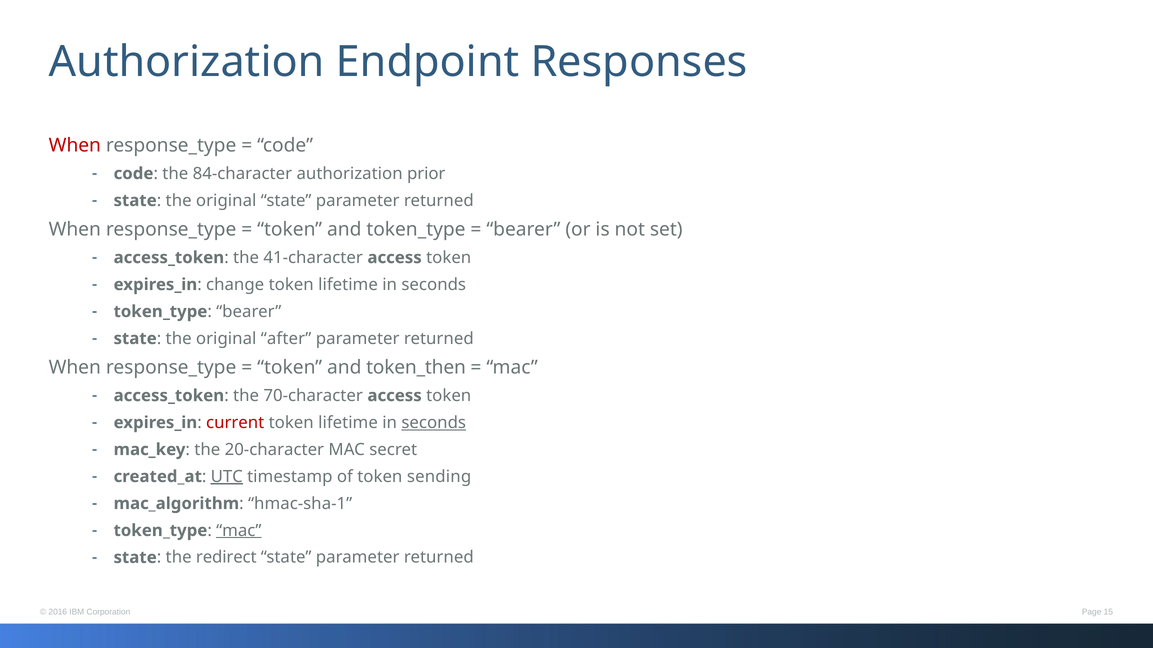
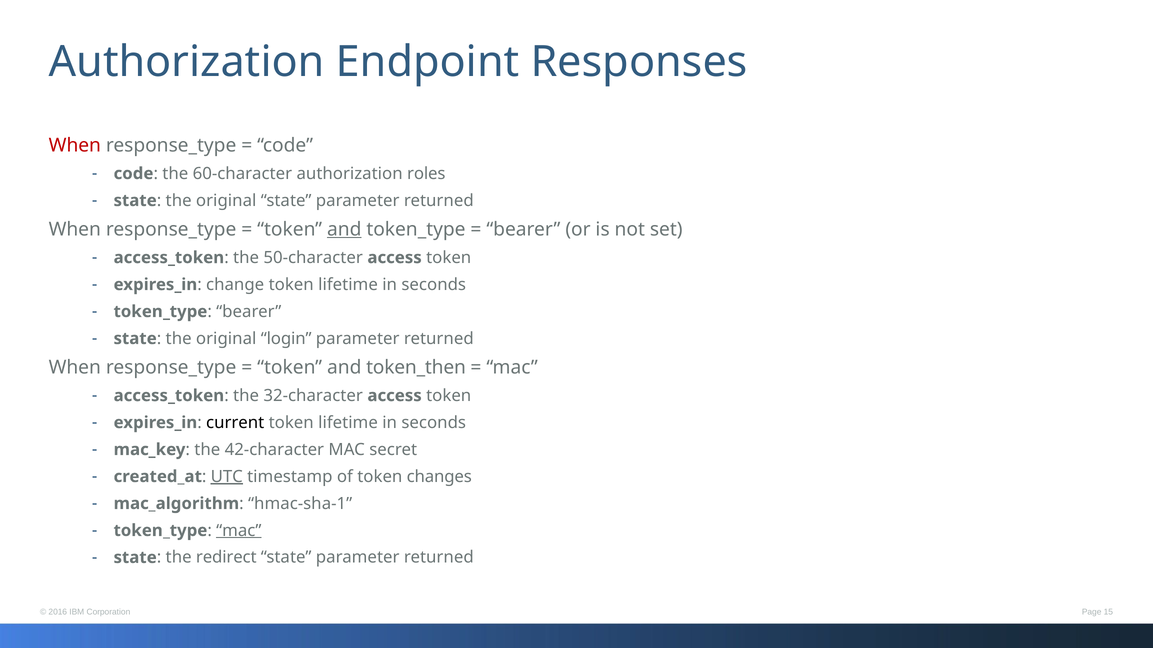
84-character: 84-character -> 60-character (242, 174)
prior: prior -> roles (426, 174)
and underline: none -> present (344, 230)
41-character: 41-character -> 50-character (313, 258)
after: after -> login (286, 339)
70-character: 70-character -> 32-character (313, 396)
current colour: red -> black (235, 423)
seconds underline: present -> none (434, 423)
20-character: 20-character -> 42-character (274, 450)
sending: sending -> changes (439, 477)
